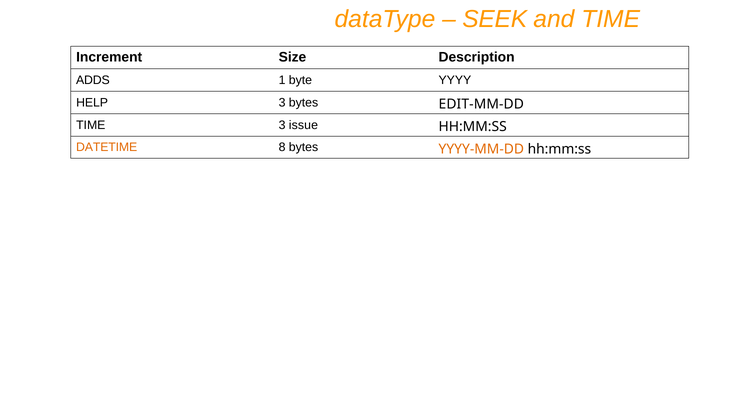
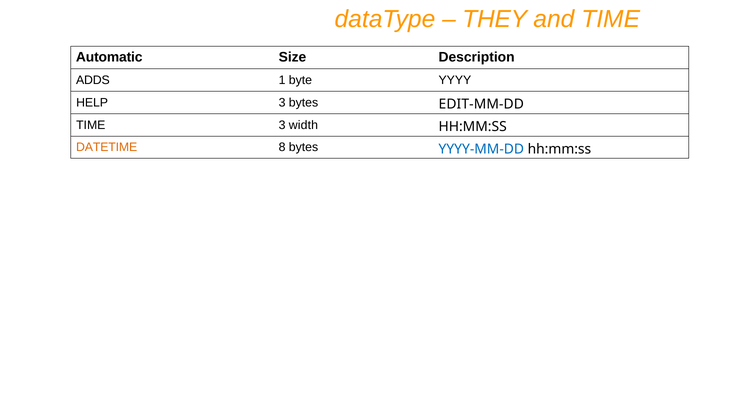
SEEK: SEEK -> THEY (495, 19)
Increment: Increment -> Automatic (109, 57)
issue: issue -> width (303, 125)
YYYY-MM-DD colour: orange -> blue (481, 149)
